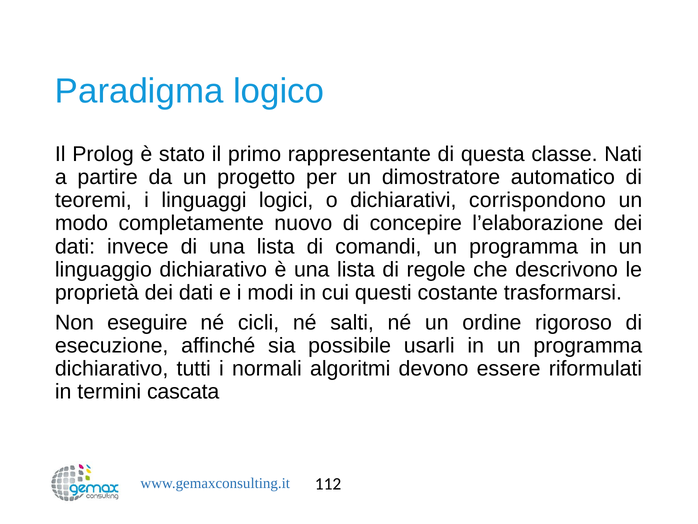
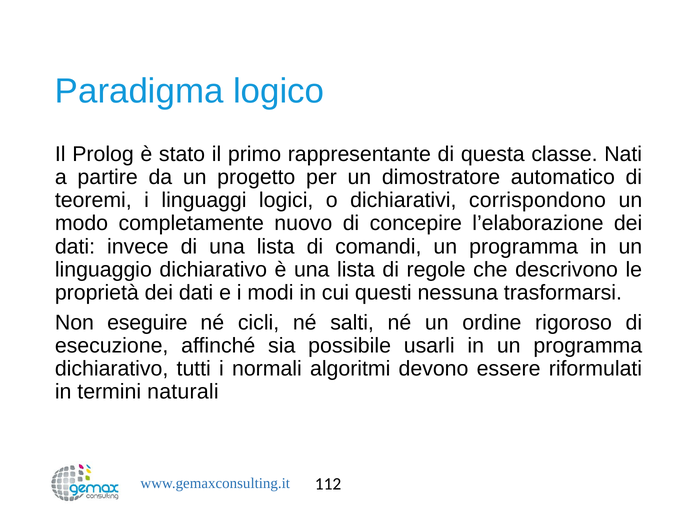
costante: costante -> nessuna (458, 292)
cascata: cascata -> naturali (183, 392)
